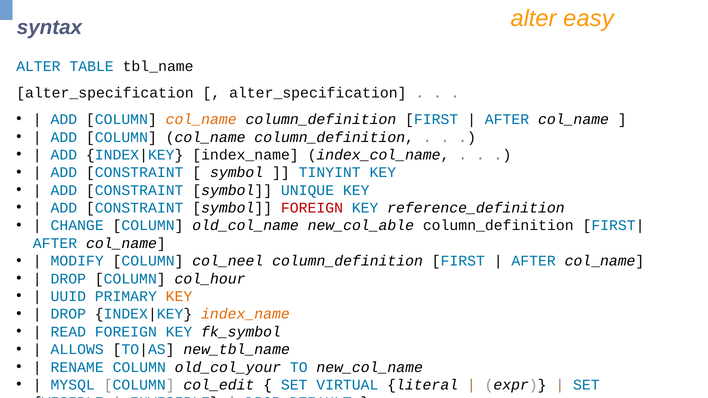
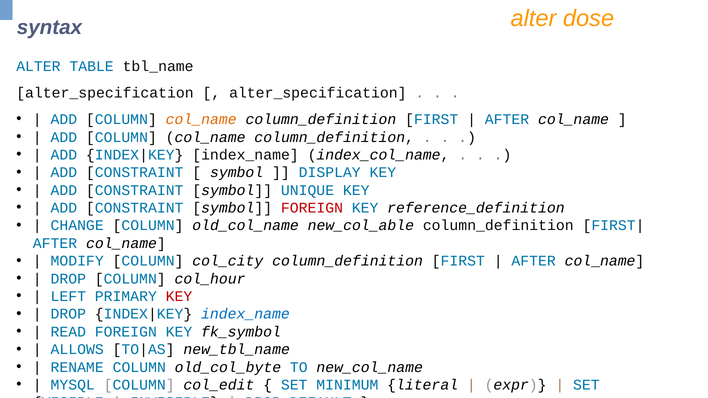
easy: easy -> dose (589, 18)
TINYINT: TINYINT -> DISPLAY (330, 173)
col_neel: col_neel -> col_city (228, 261)
UUID: UUID -> LEFT (68, 297)
KEY colour: orange -> red (179, 297)
index_name colour: orange -> blue (245, 314)
old_col_your: old_col_your -> old_col_byte (228, 367)
VIRTUAL: VIRTUAL -> MINIMUM (347, 385)
